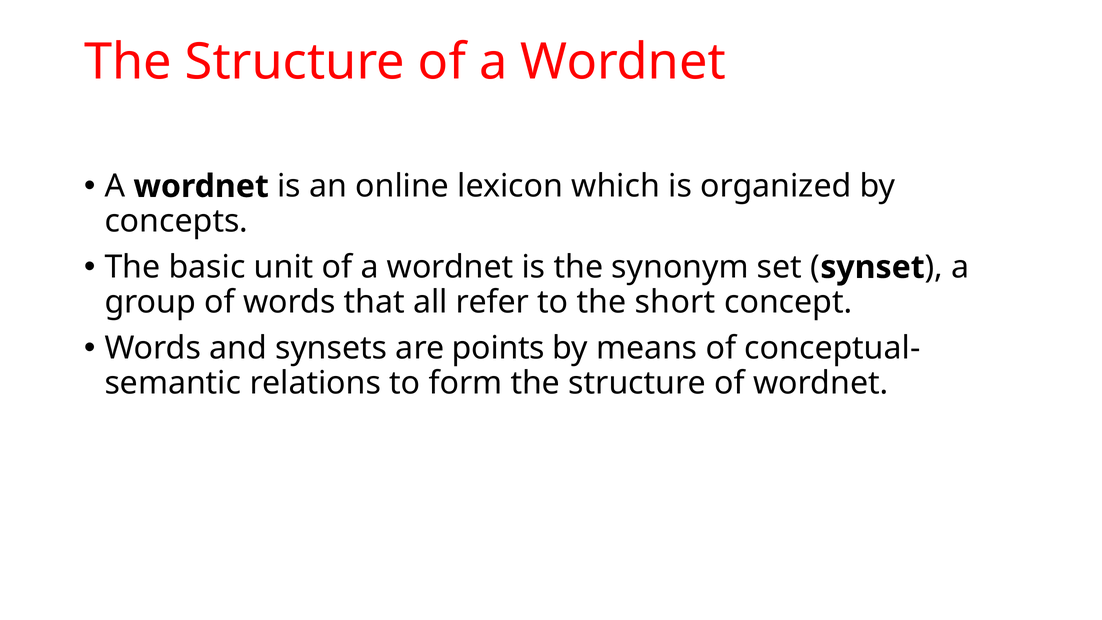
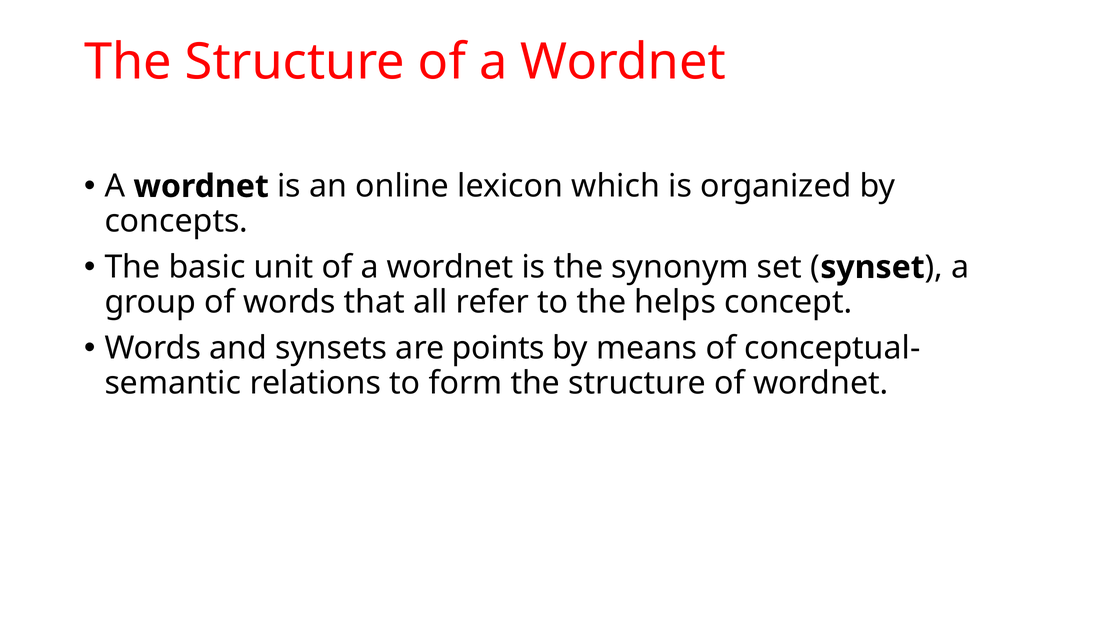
short: short -> helps (675, 302)
